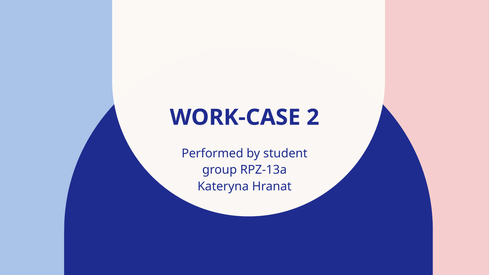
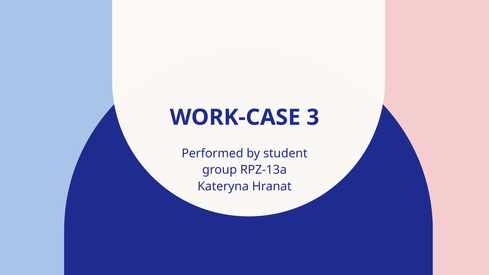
2: 2 -> 3 (313, 117)
